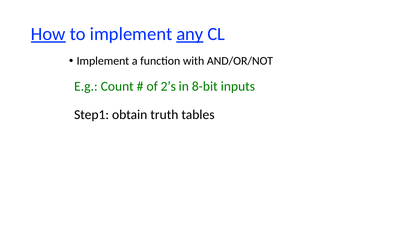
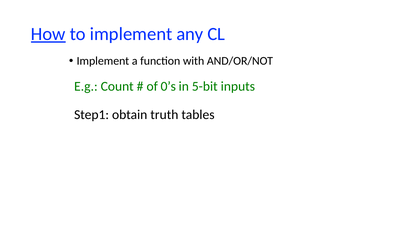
any underline: present -> none (190, 34)
2’s: 2’s -> 0’s (168, 86)
8-bit: 8-bit -> 5-bit (205, 86)
